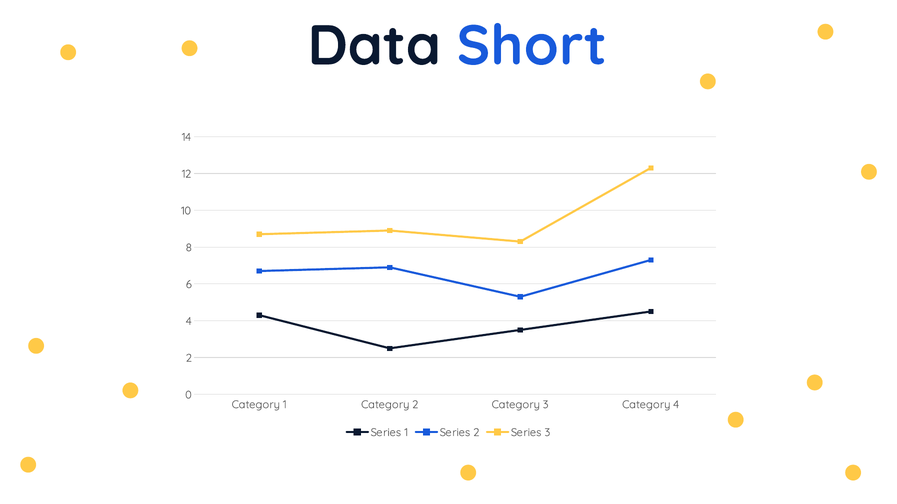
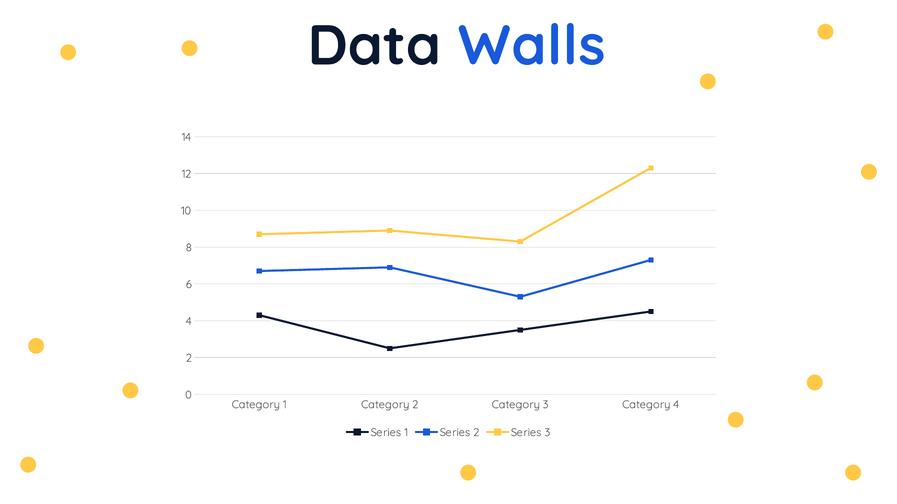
Short: Short -> Walls (532, 46)
